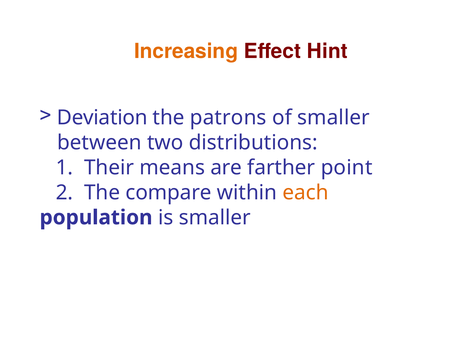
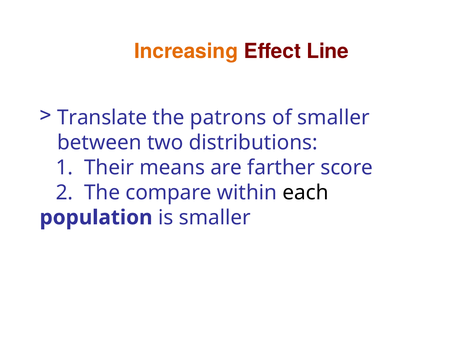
Hint: Hint -> Line (328, 51)
Deviation: Deviation -> Translate (102, 117)
point: point -> score (347, 167)
each colour: orange -> black (306, 192)
